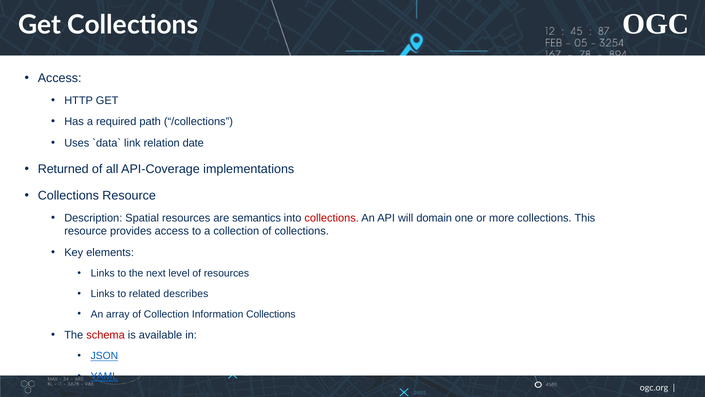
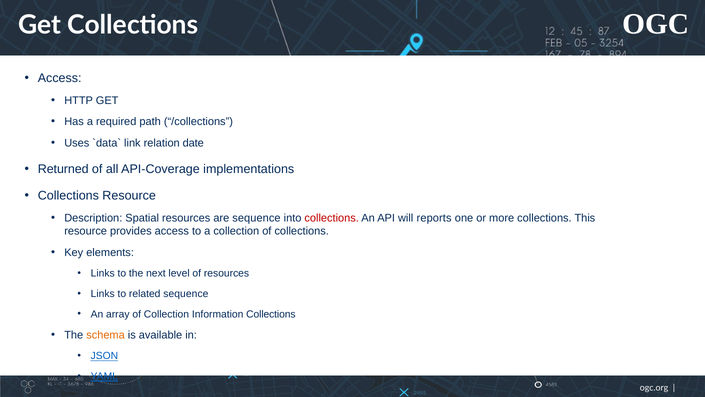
are semantics: semantics -> sequence (256, 218)
domain: domain -> reports (434, 218)
related describes: describes -> sequence (186, 293)
schema colour: red -> orange (106, 335)
